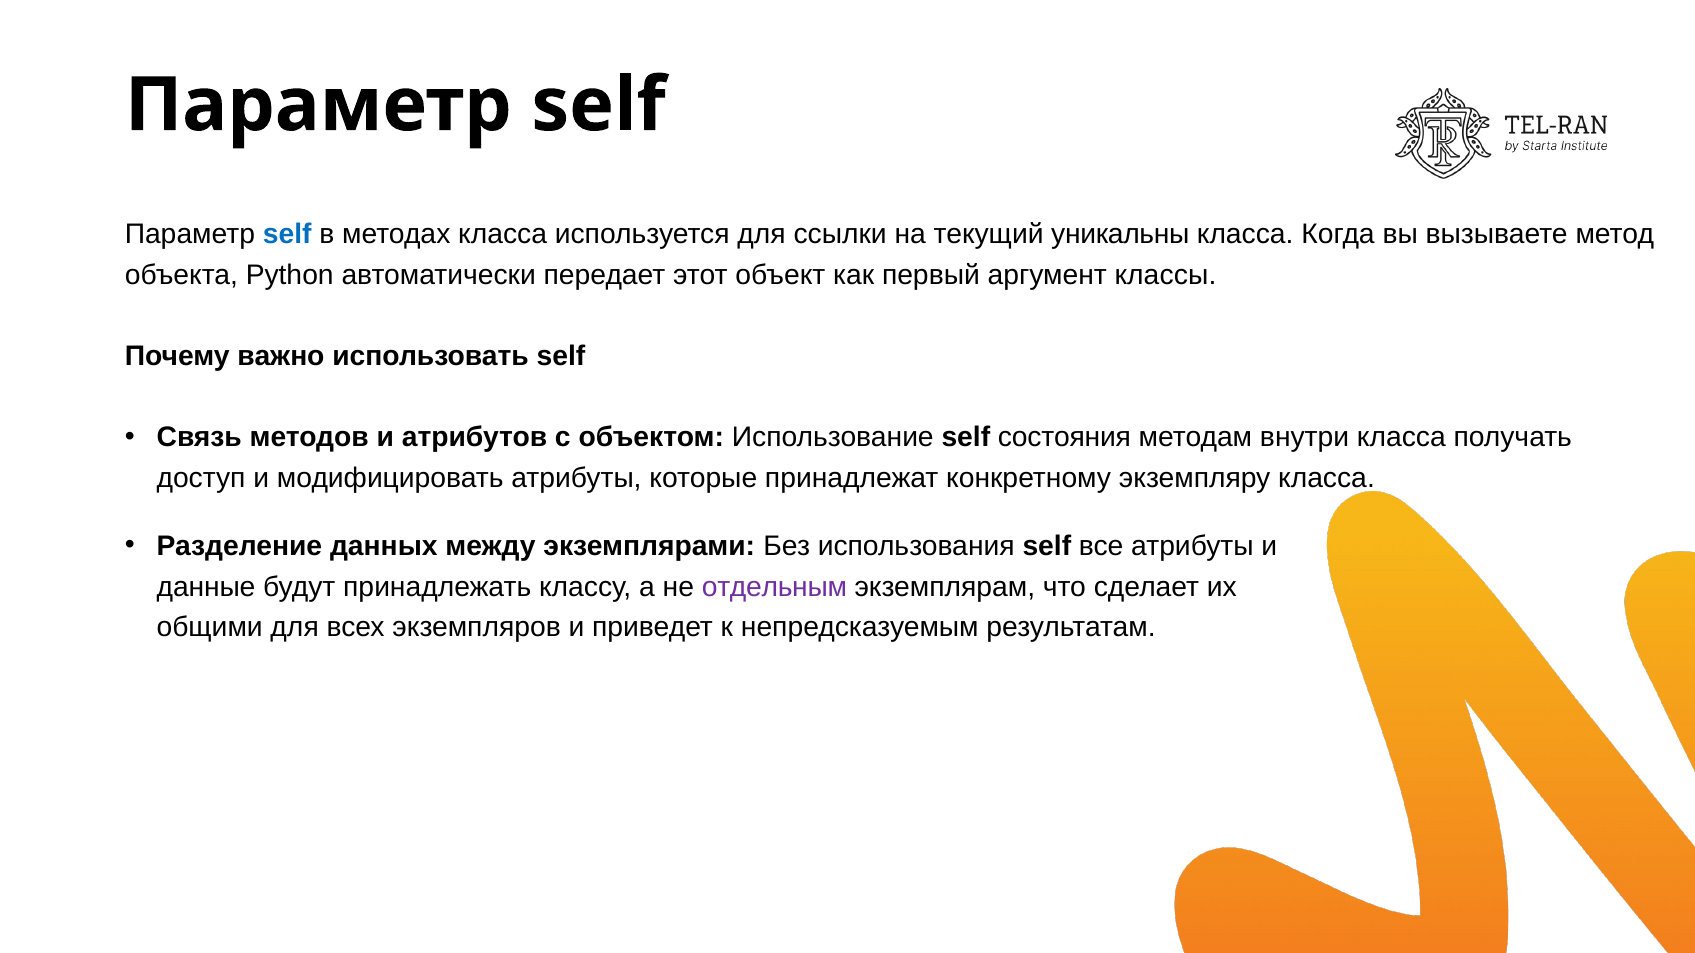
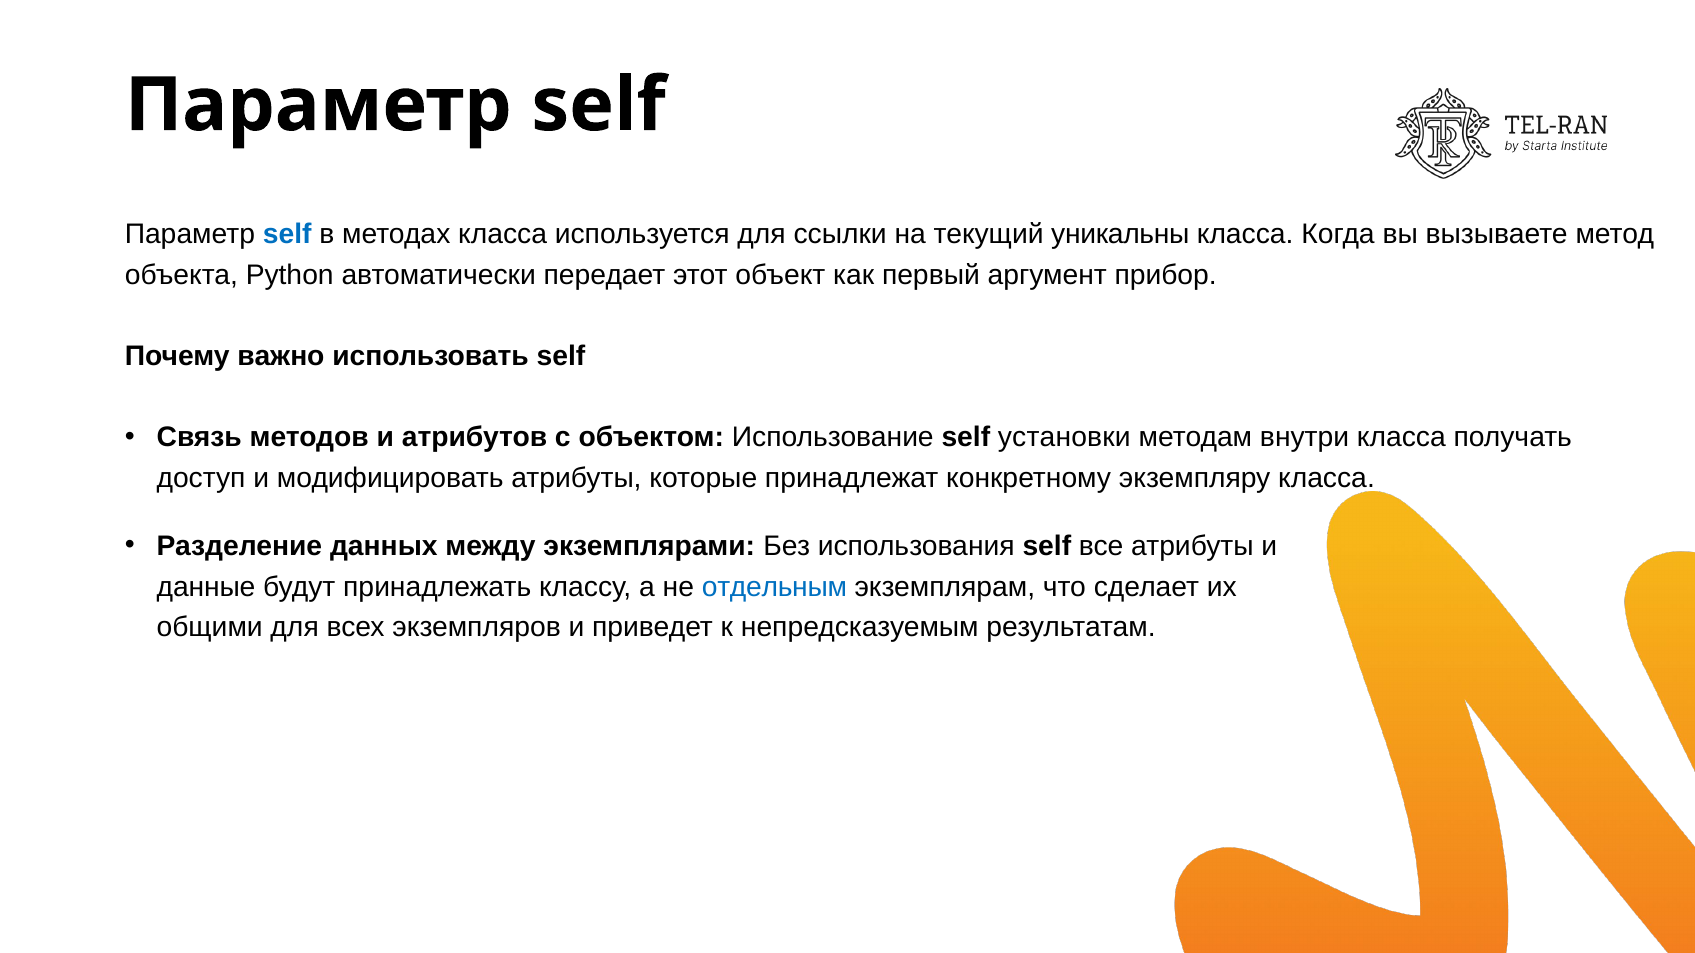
классы: классы -> прибор (1166, 275)
состояния: состояния -> установки (1064, 438)
отдельным colour: purple -> blue (774, 587)
